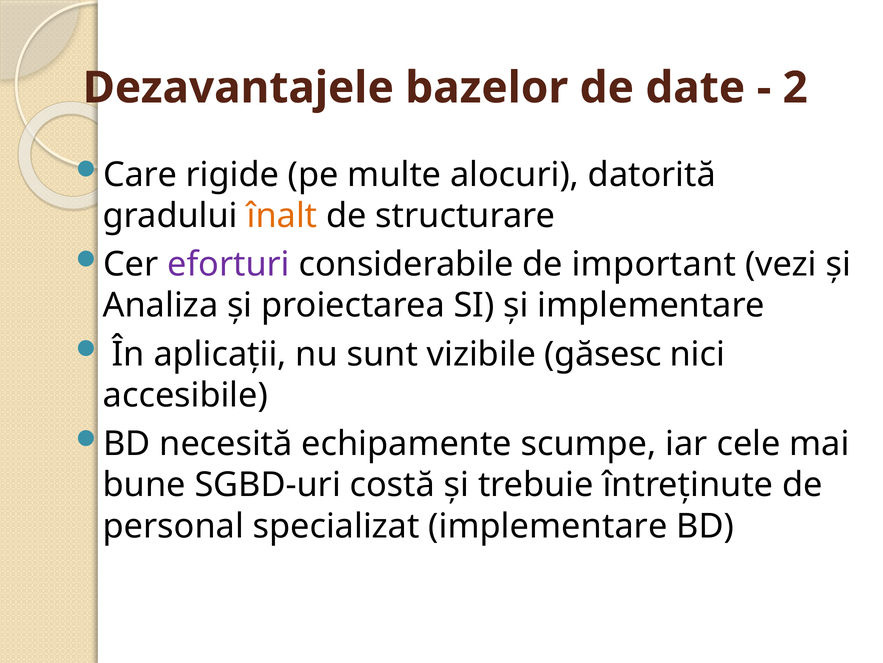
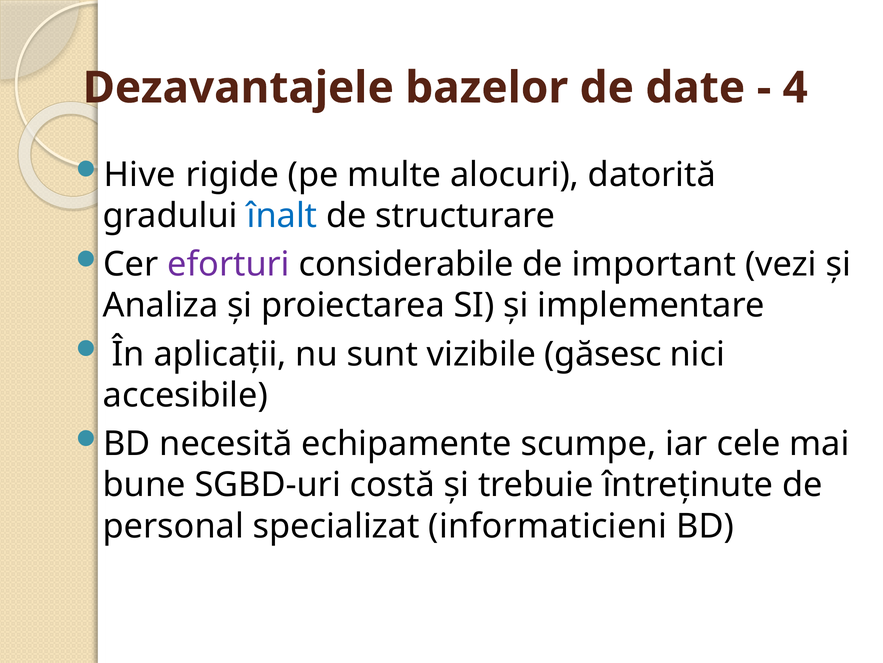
2: 2 -> 4 (795, 88)
Care: Care -> Hive (140, 175)
înalt colour: orange -> blue (282, 216)
specializat implementare: implementare -> informaticieni (548, 526)
